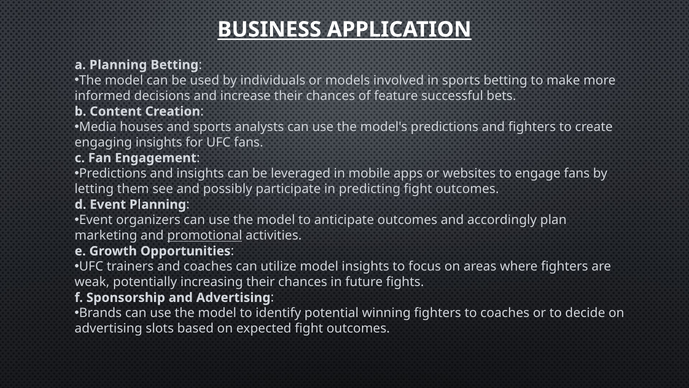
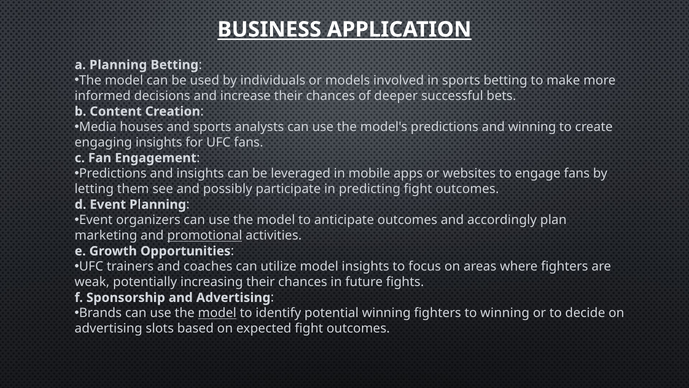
feature: feature -> deeper (396, 96)
and fighters: fighters -> winning (532, 127)
model underline: none -> present (217, 313)
to coaches: coaches -> winning (505, 313)
